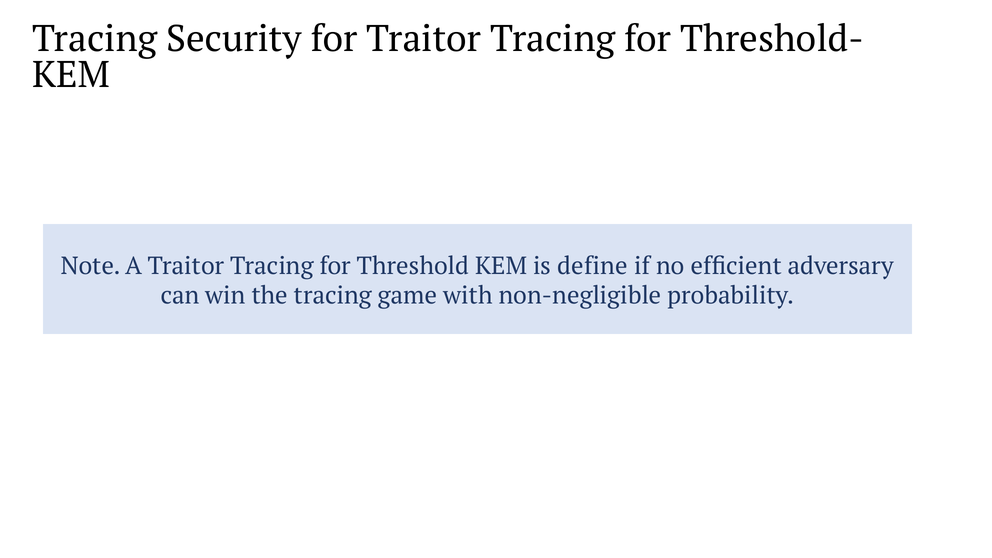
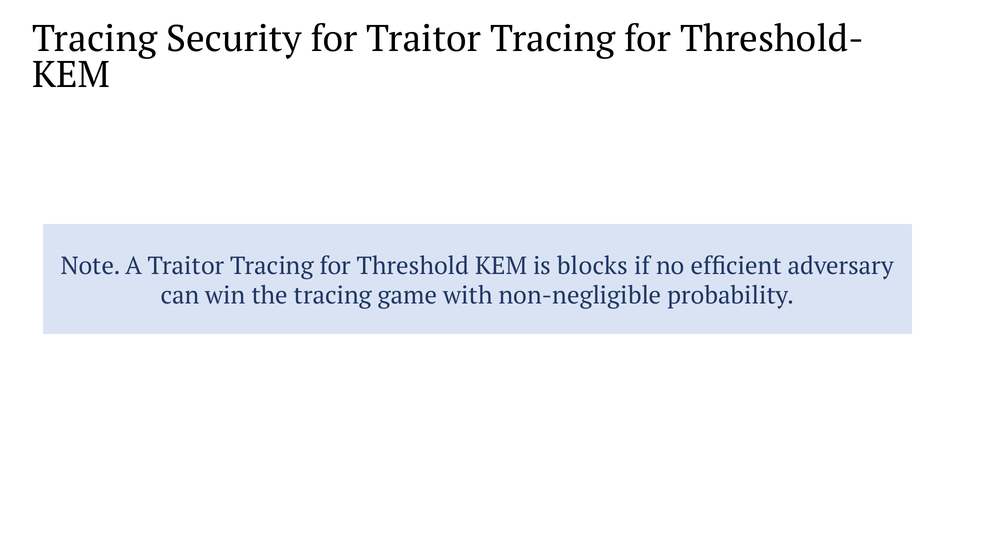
define: define -> blocks (593, 266)
